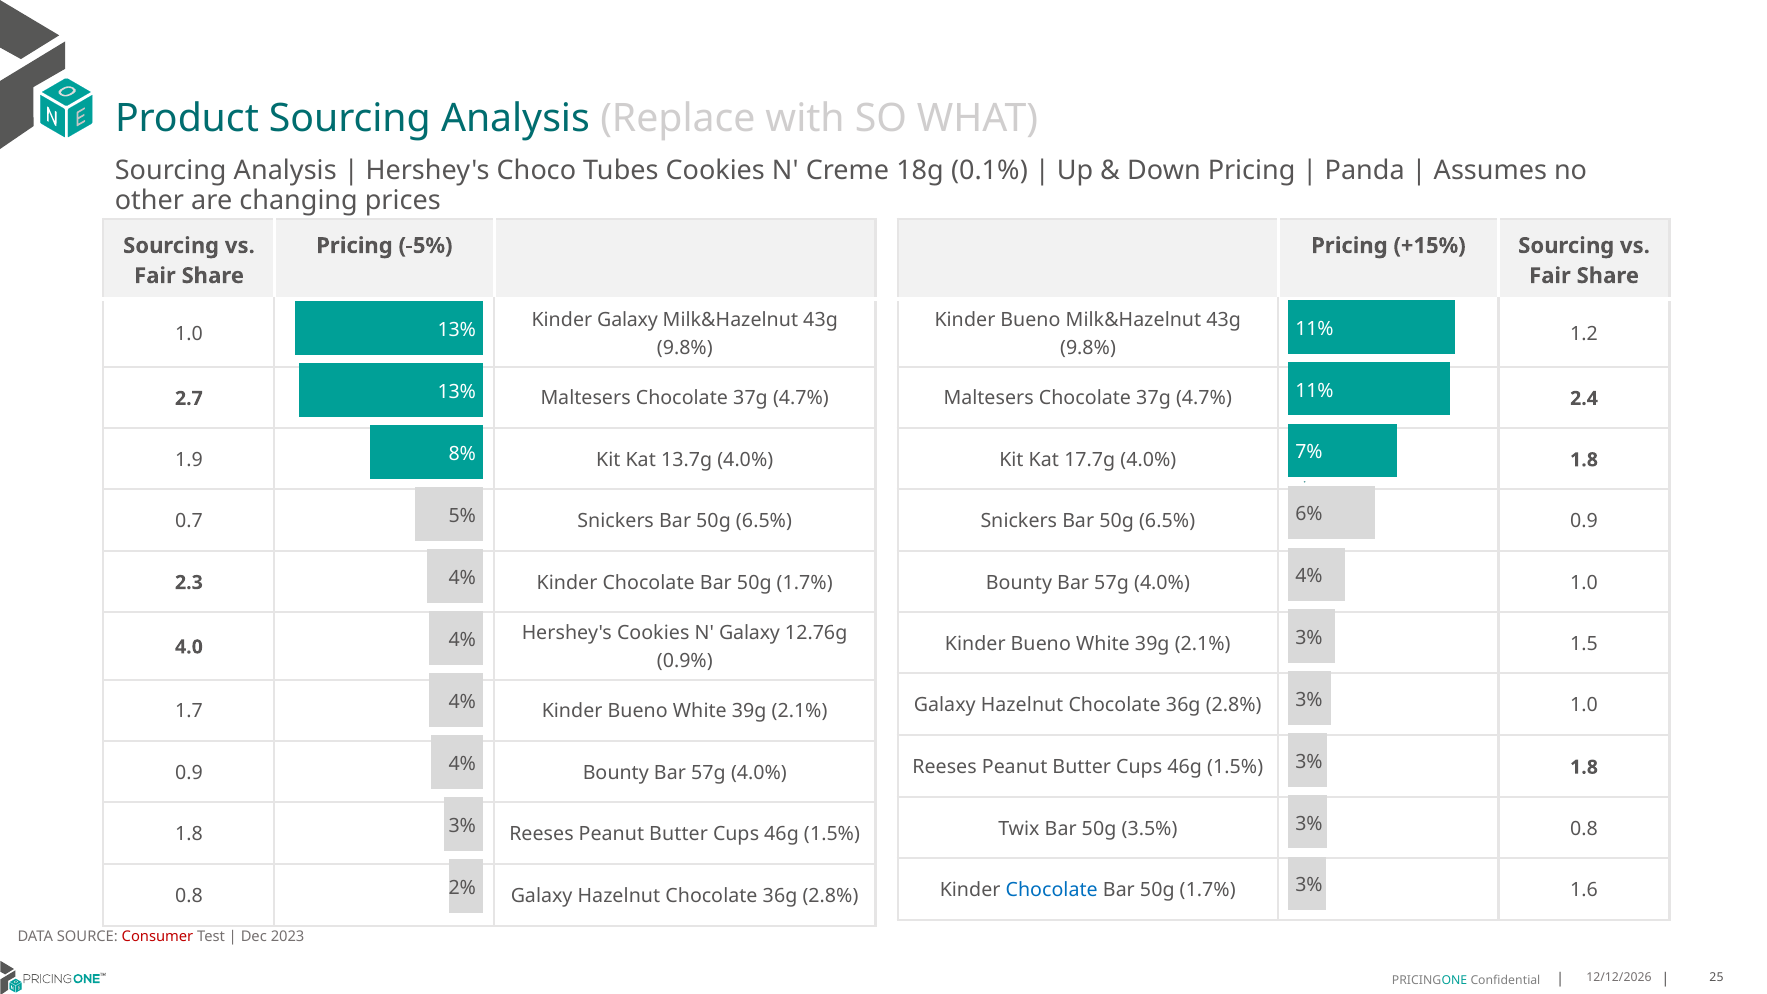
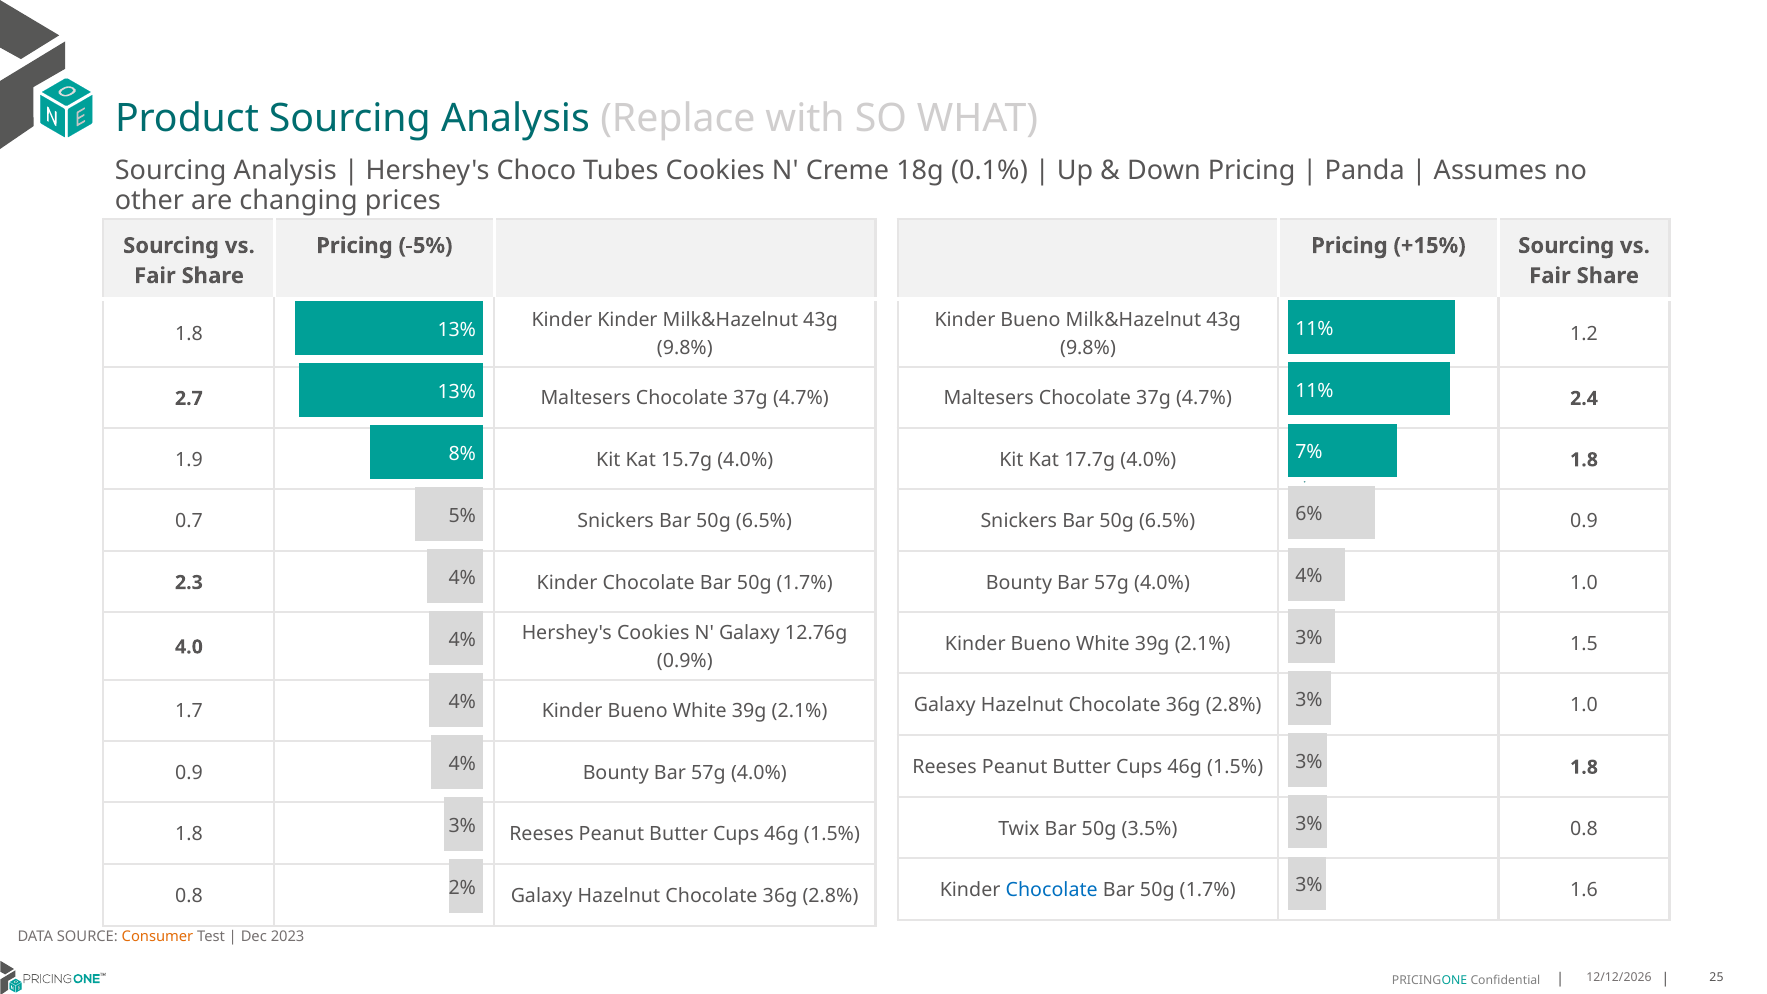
Kinder Galaxy: Galaxy -> Kinder (627, 320)
1.0: 1.0 -> 1.8 (189, 334)
13.7g: 13.7g -> 15.7g (687, 460)
Consumer colour: red -> orange (158, 936)
